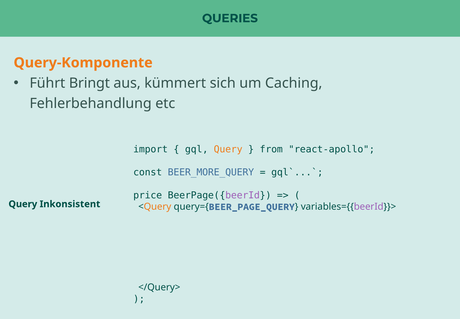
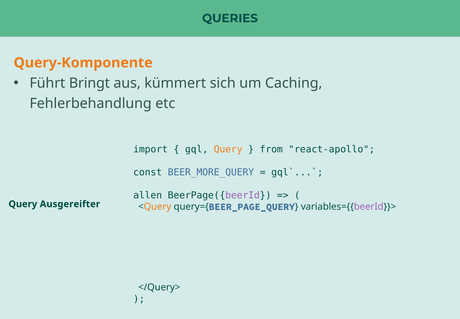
price: price -> allen (148, 195)
Inkonsistent: Inkonsistent -> Ausgereifter (70, 204)
